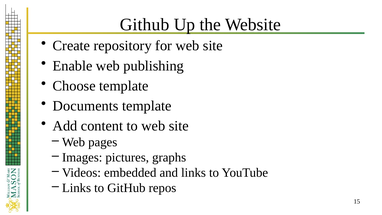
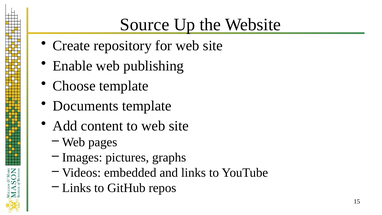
Github: Github -> Source (145, 25)
